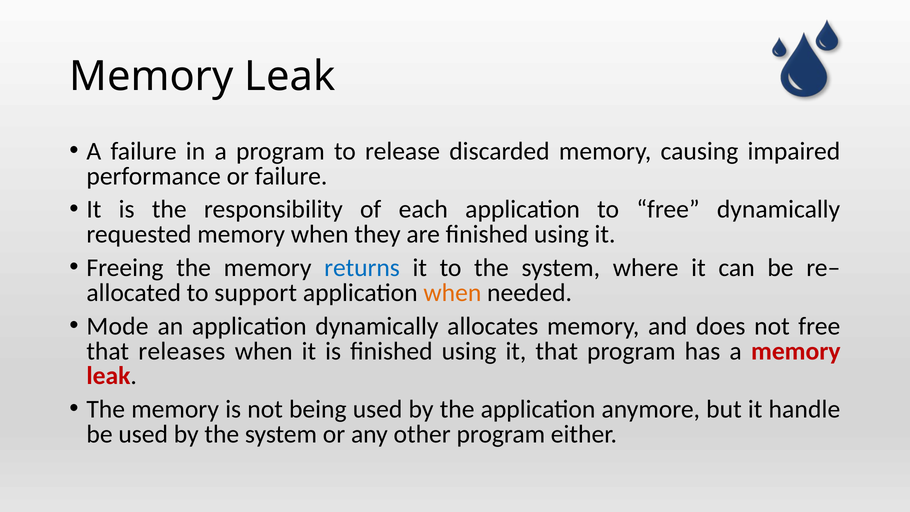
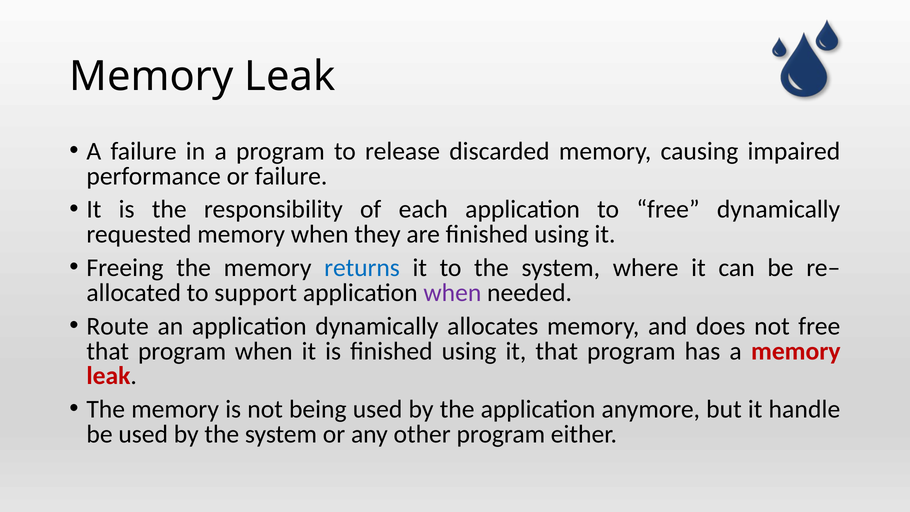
when colour: orange -> purple (452, 293)
Mode: Mode -> Route (118, 326)
releases: releases -> program (182, 351)
